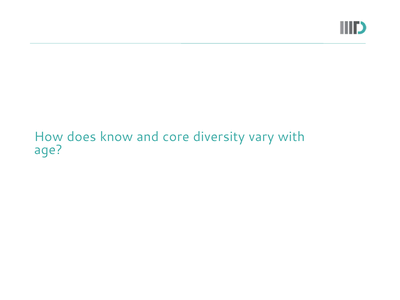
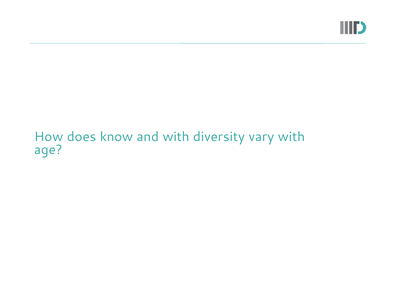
and core: core -> with (176, 137)
